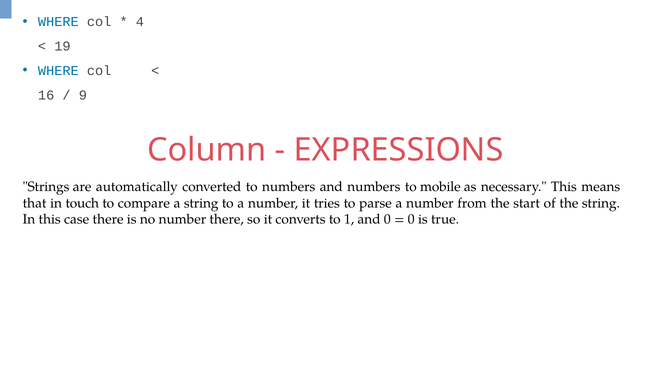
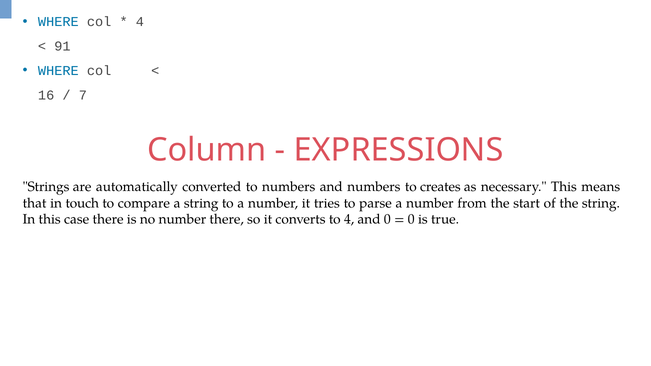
19: 19 -> 91 (62, 46)
9: 9 -> 7 (83, 95)
mobile: mobile -> creates (440, 187)
to 1: 1 -> 4 (349, 220)
